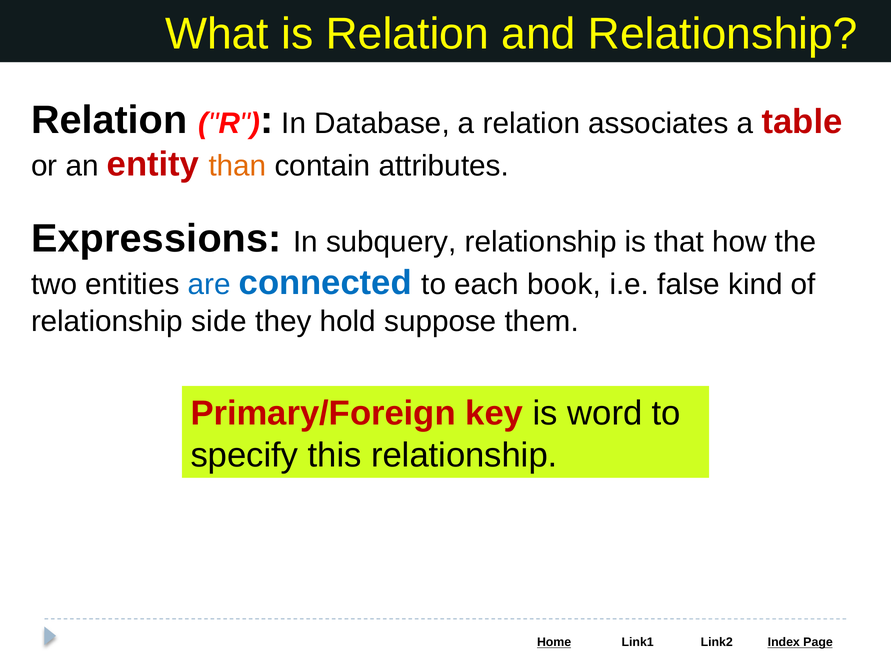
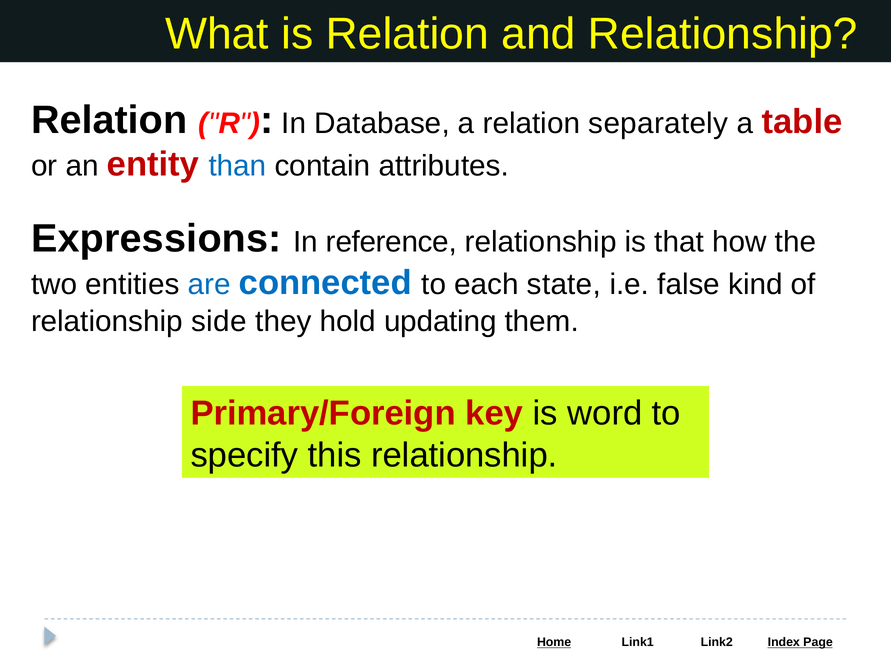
associates: associates -> separately (658, 123)
than colour: orange -> blue (238, 166)
subquery: subquery -> reference (391, 242)
book: book -> state (564, 285)
suppose: suppose -> updating (440, 321)
